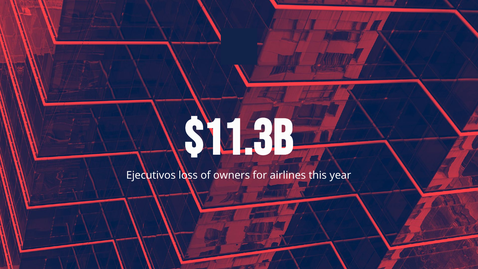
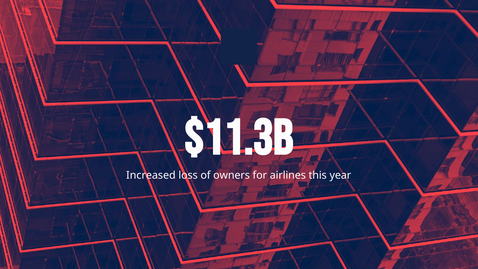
Ejecutivos: Ejecutivos -> Increased (151, 175)
